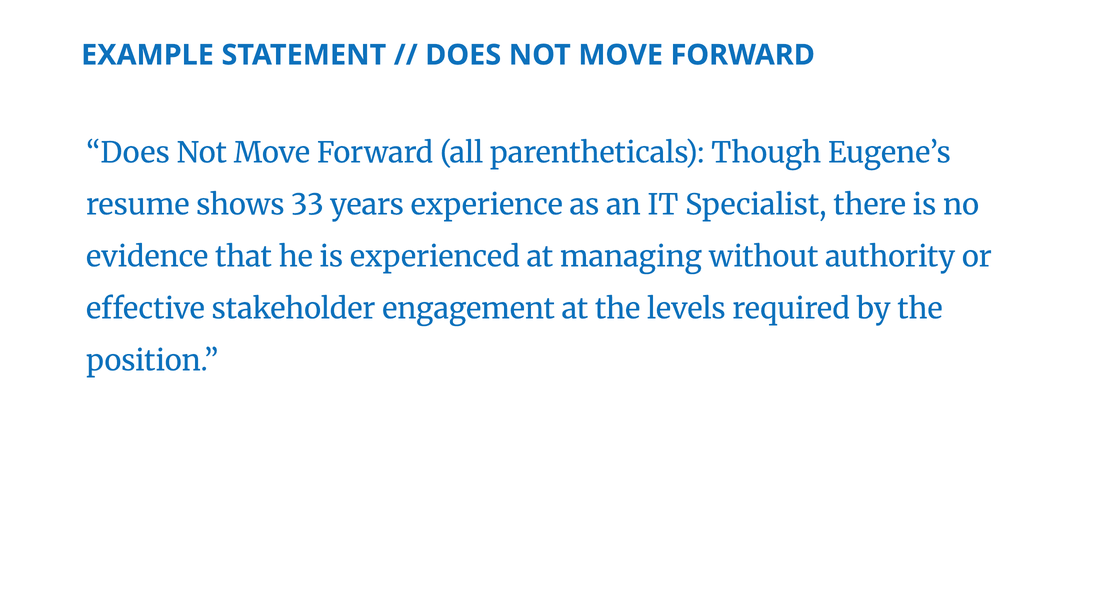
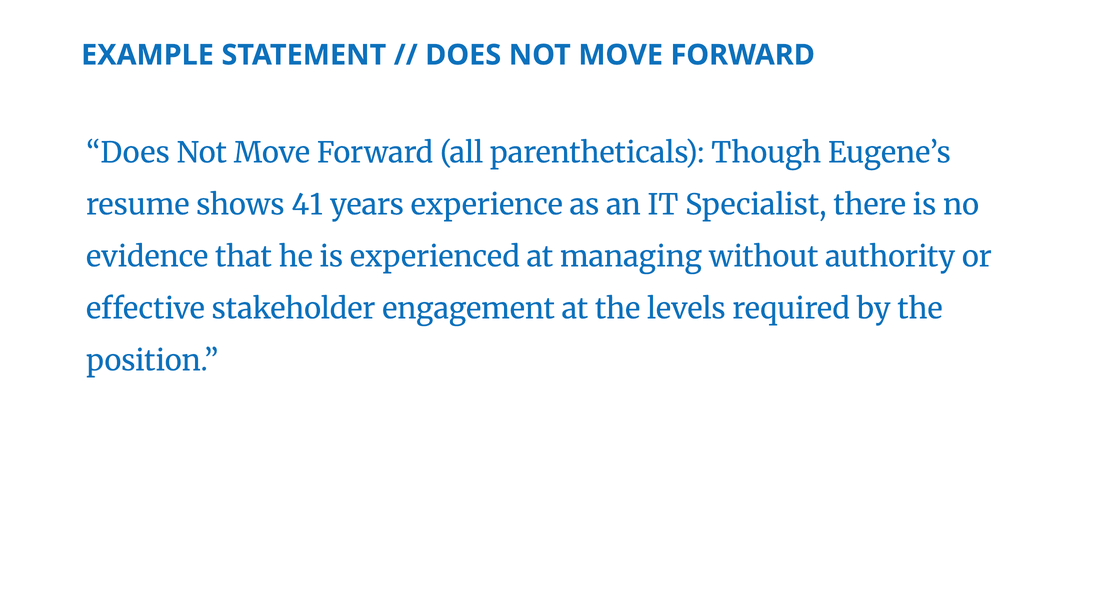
33: 33 -> 41 (307, 205)
